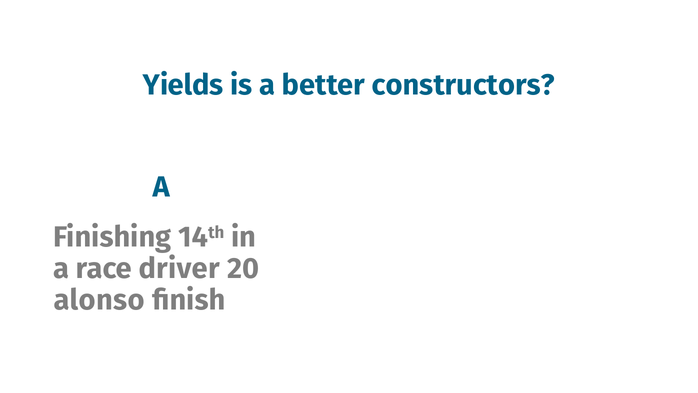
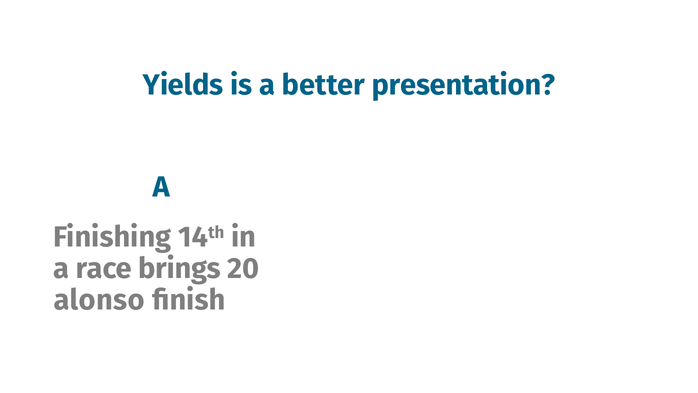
constructors: constructors -> presentation (463, 85)
driver: driver -> brings (180, 268)
